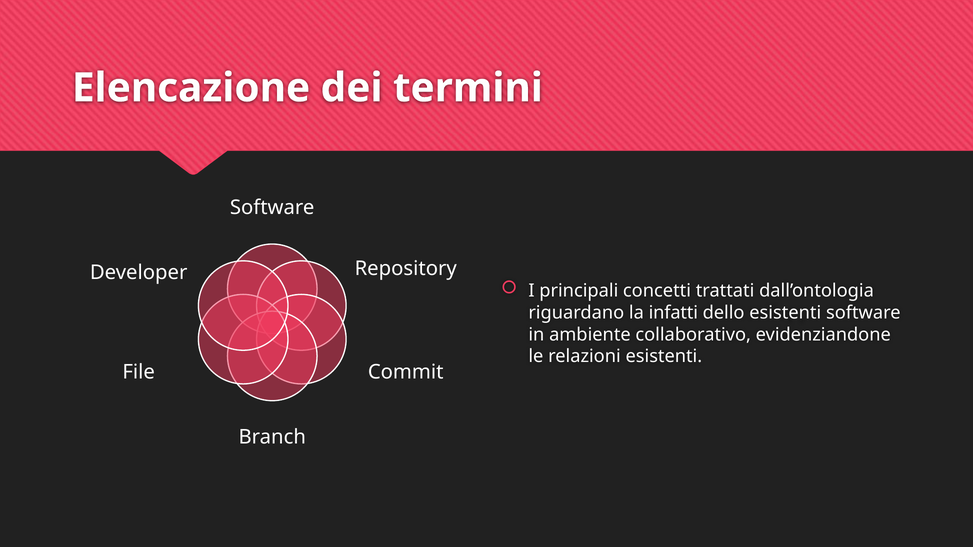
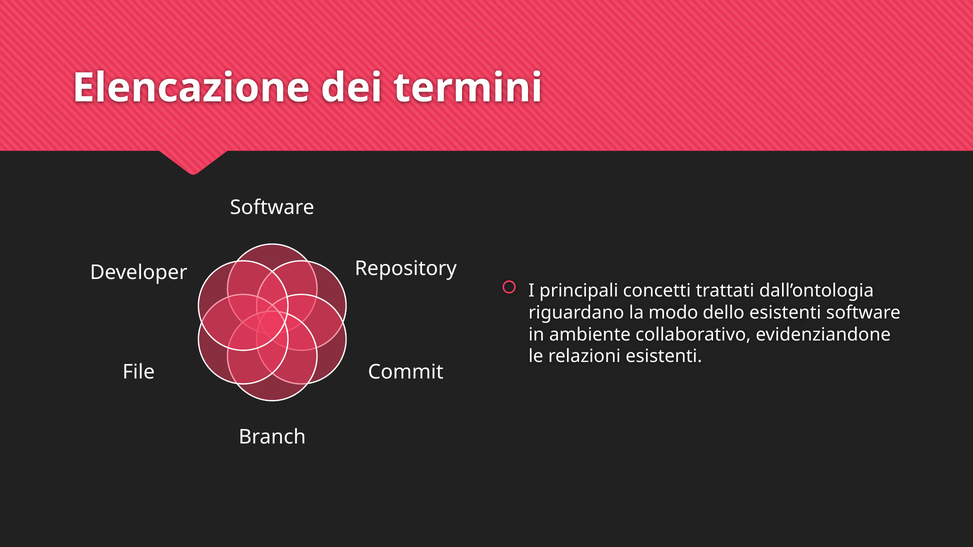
infatti: infatti -> modo (673, 313)
